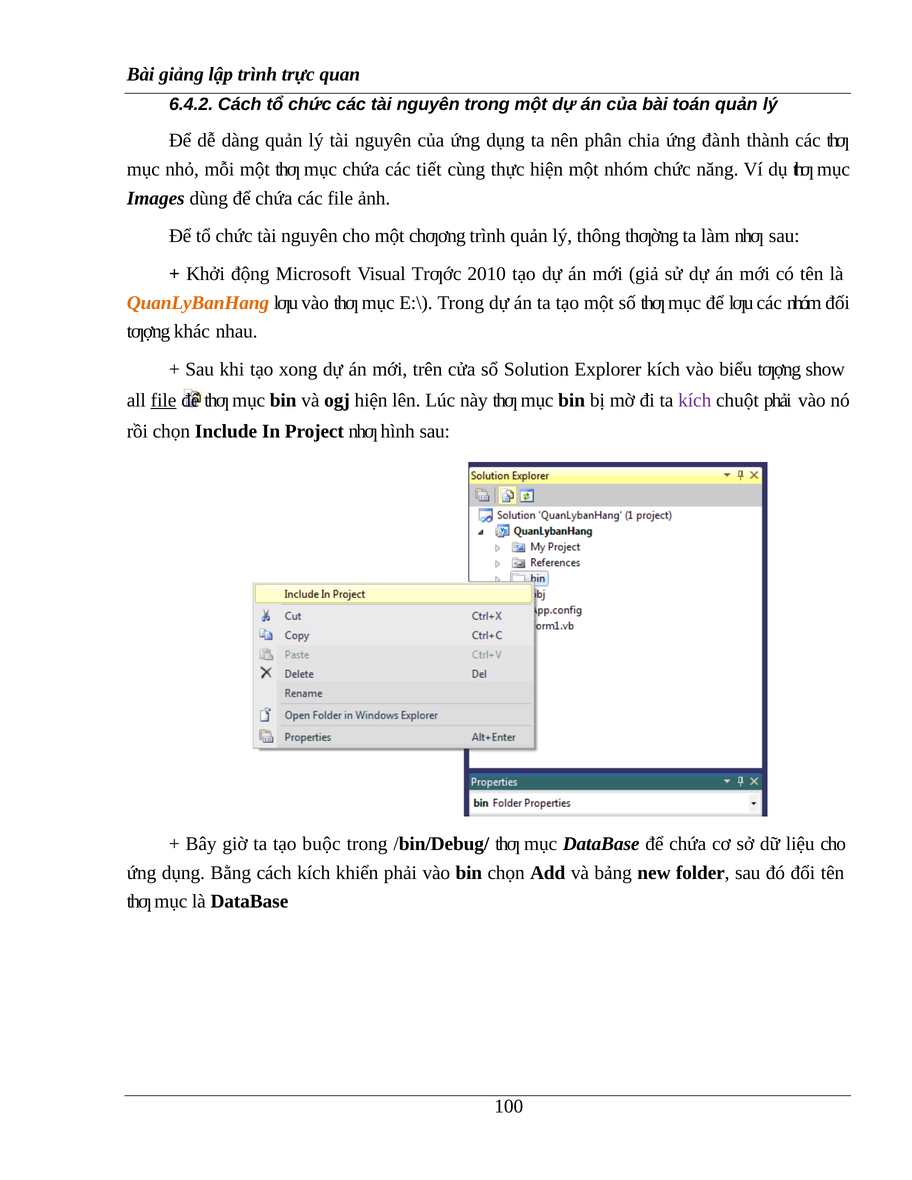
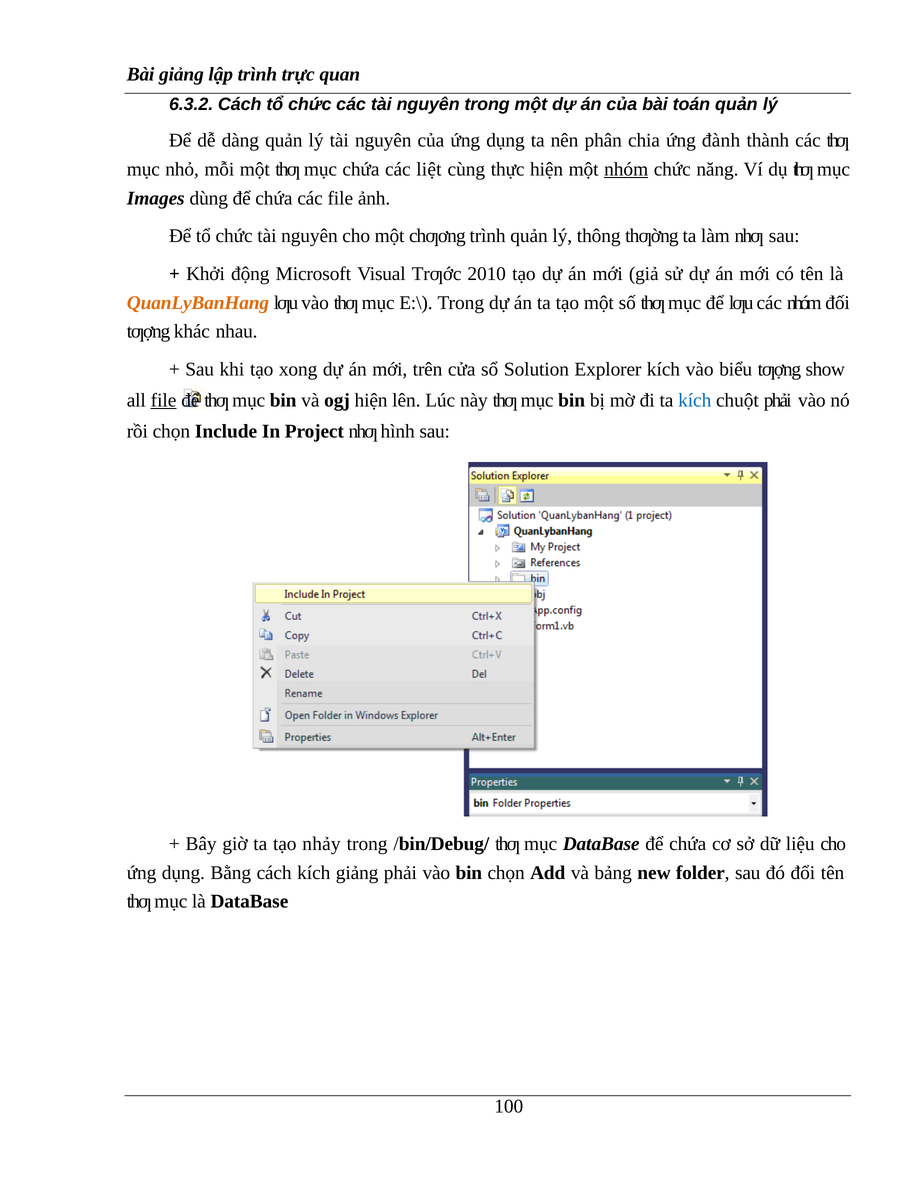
6.4.2: 6.4.2 -> 6.3.2 (191, 104)
tiết: tiết -> liệt (429, 169)
nhóm underline: none -> present (626, 169)
kích colour: purple -> blue (695, 400)
buộc: buộc -> nhảy (321, 844)
kích khiển: khiển -> giảng (357, 873)
